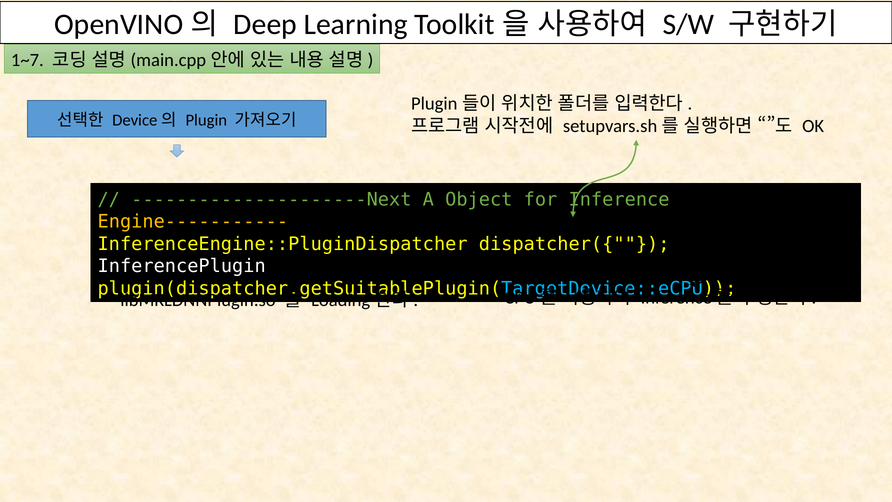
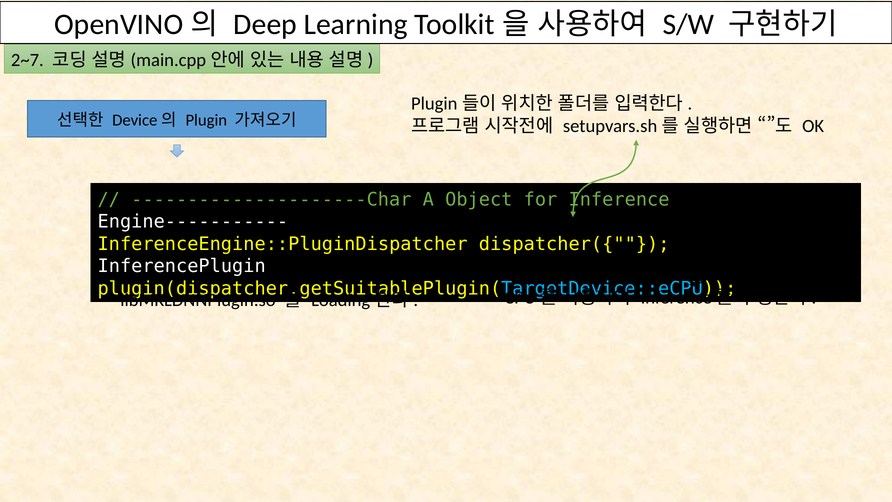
1~7: 1~7 -> 2~7 (27, 60)
---------------------Next: ---------------------Next -> ---------------------Char (271, 199)
Engine----------- colour: yellow -> white (193, 222)
